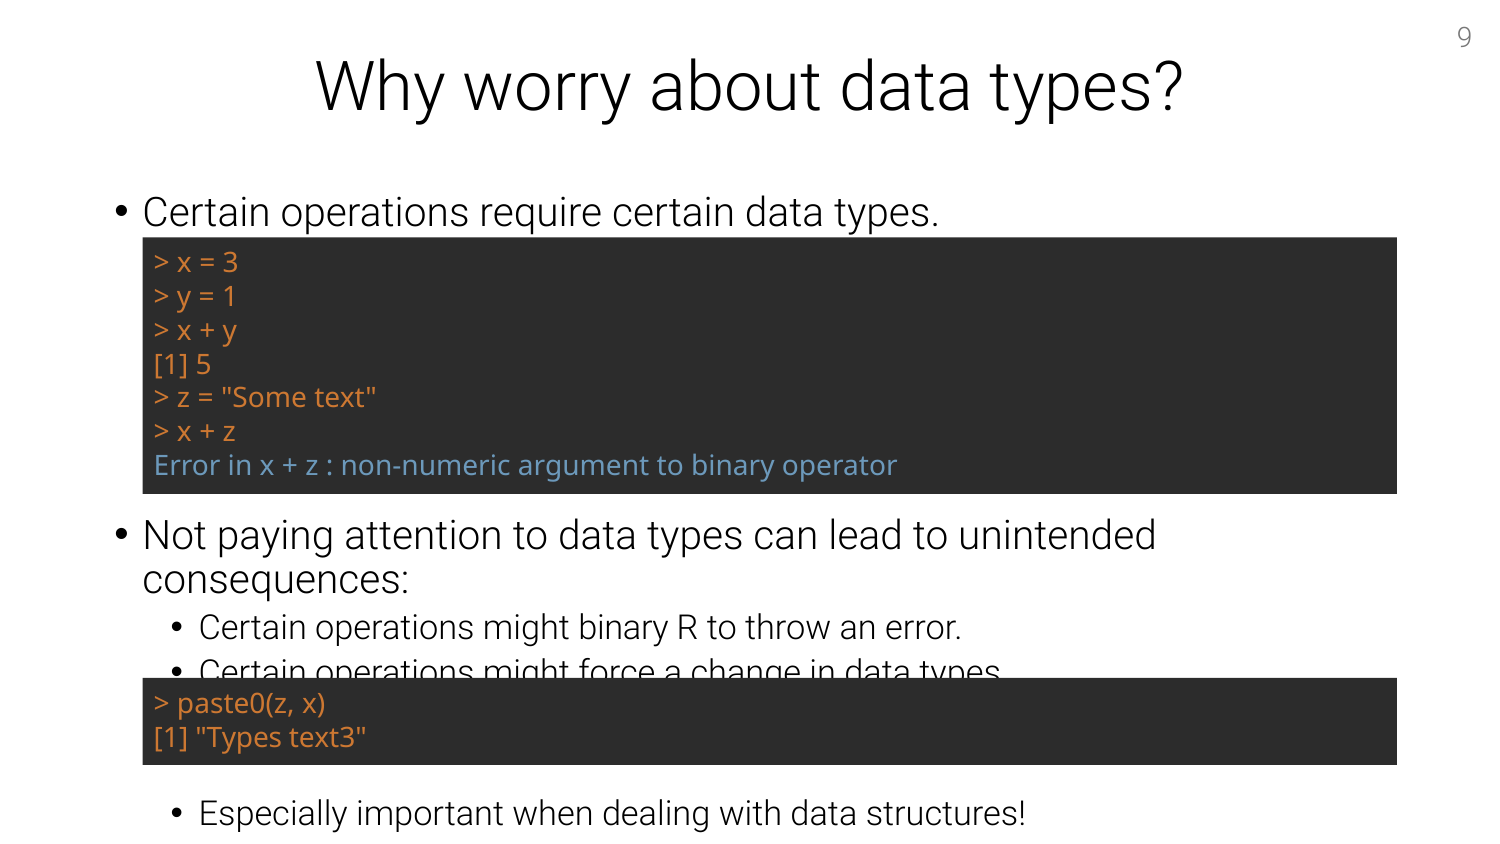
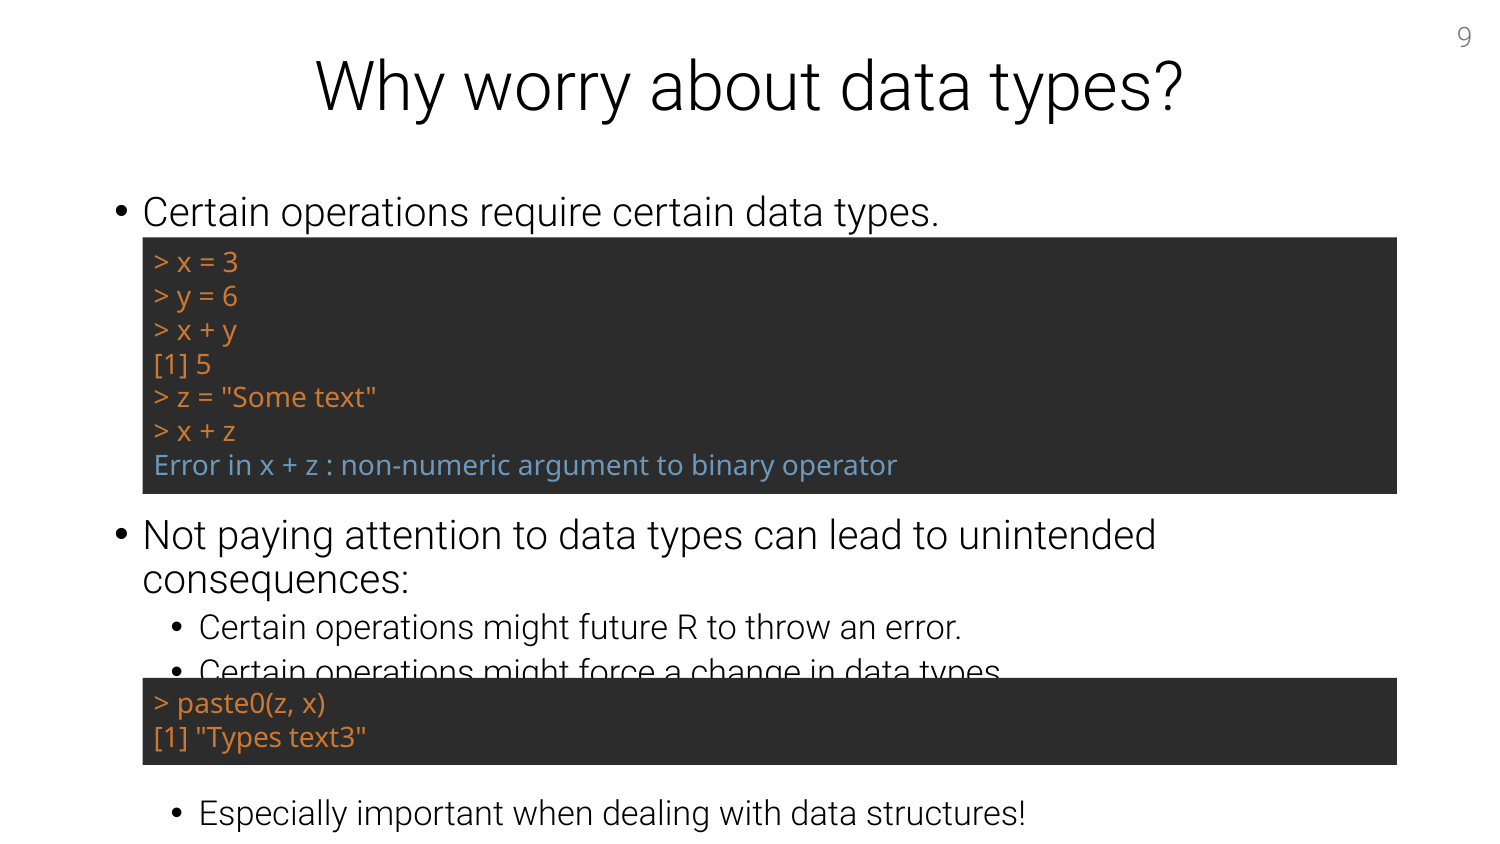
1: 1 -> 6 (230, 297)
might binary: binary -> future (623, 628)
